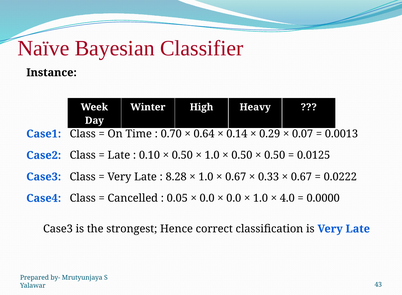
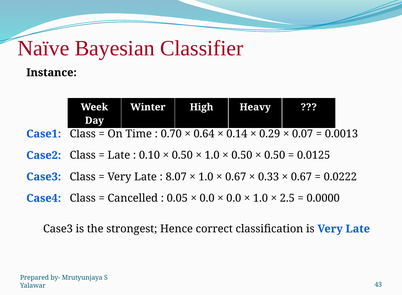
8.28: 8.28 -> 8.07 (176, 176)
4.0: 4.0 -> 2.5 (287, 198)
